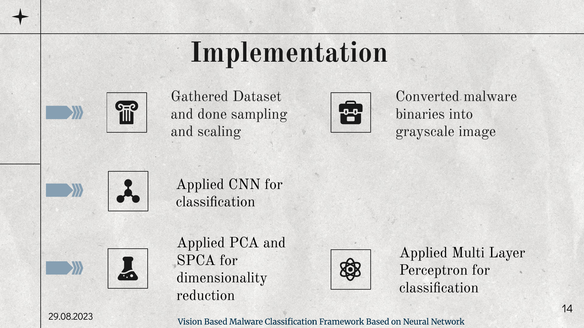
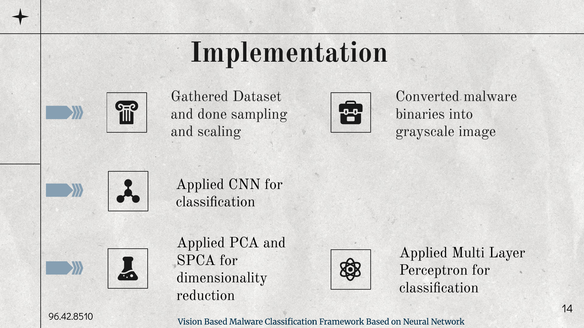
29.08.2023: 29.08.2023 -> 96.42.8510 (71, 317)
